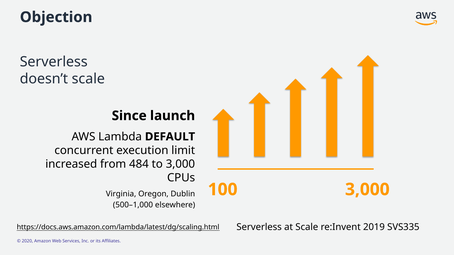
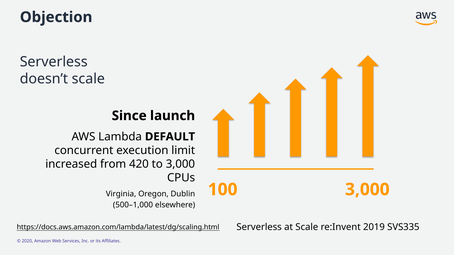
484: 484 -> 420 (139, 164)
